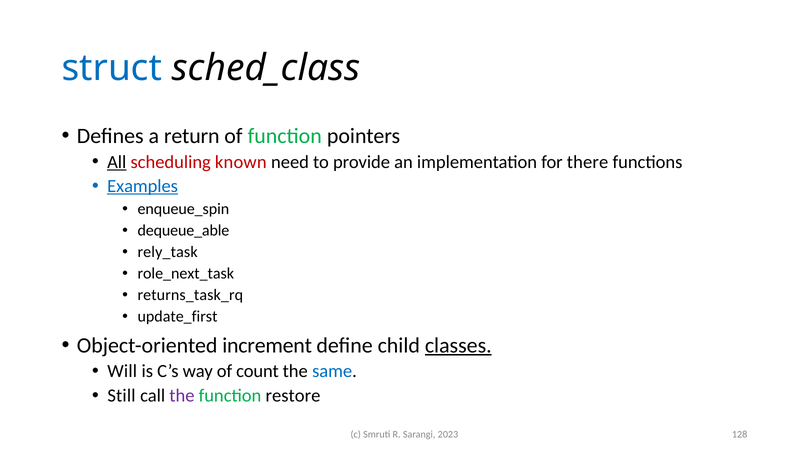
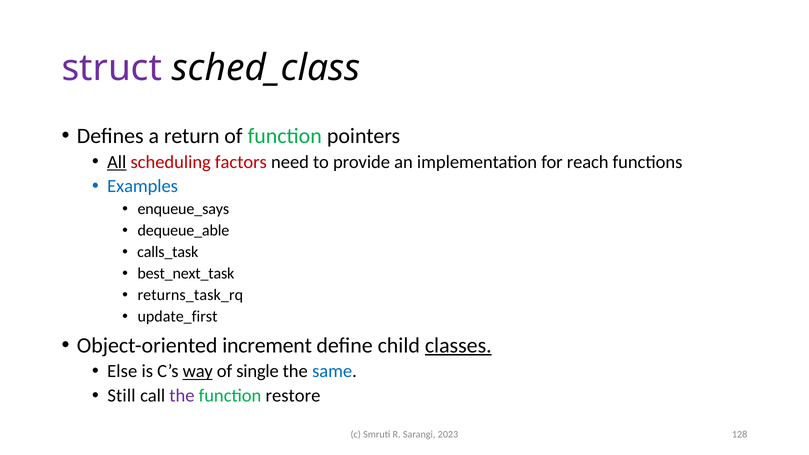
struct colour: blue -> purple (112, 68)
known: known -> factors (241, 162)
there: there -> reach (588, 162)
Examples underline: present -> none (143, 186)
enqueue_spin: enqueue_spin -> enqueue_says (183, 209)
rely_task: rely_task -> calls_task (168, 252)
role_next_task: role_next_task -> best_next_task (186, 274)
Will: Will -> Else (122, 371)
way underline: none -> present (198, 371)
count: count -> single (257, 371)
